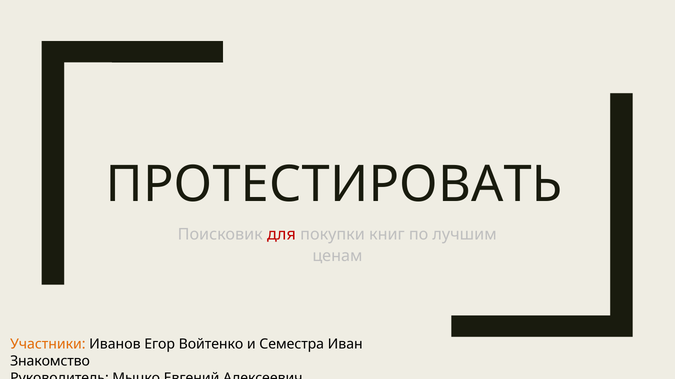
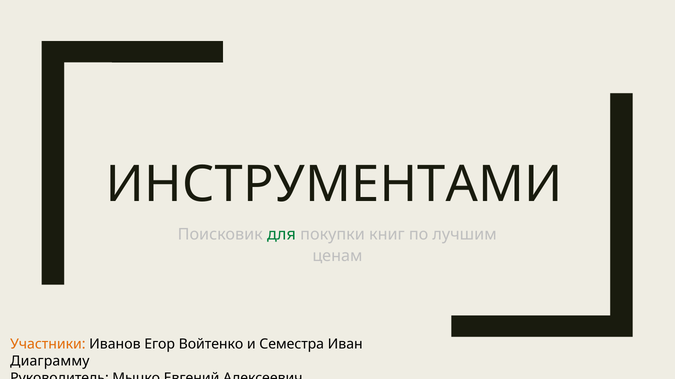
ПРОТЕСТИРОВАТЬ: ПРОТЕСТИРОВАТЬ -> ИНСТРУМЕНТАМИ (334, 185)
для colour: red -> green (281, 235)
Знакомство: Знакомство -> Диаграмму (50, 362)
